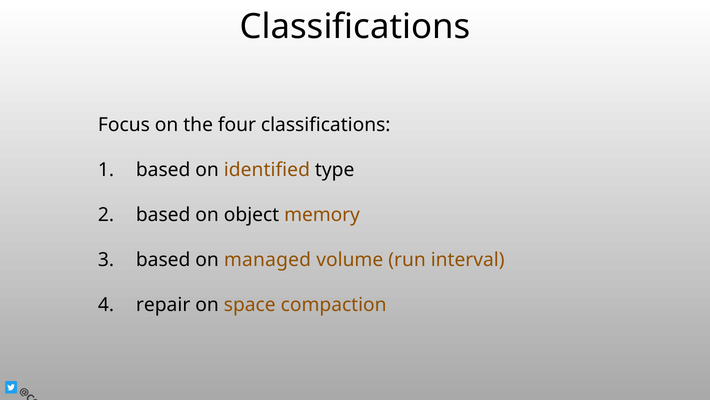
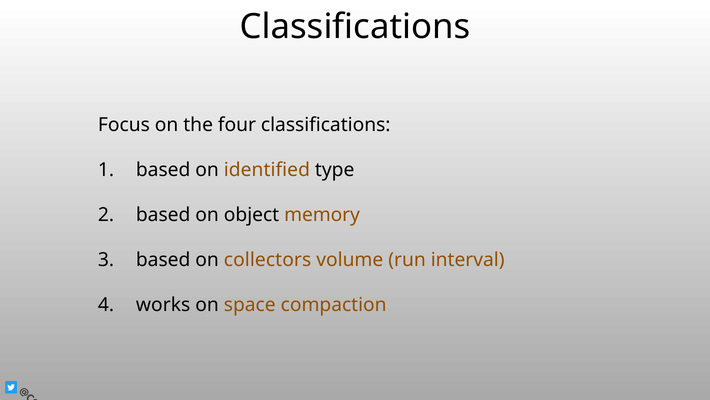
managed: managed -> collectors (268, 259)
repair: repair -> works (163, 304)
